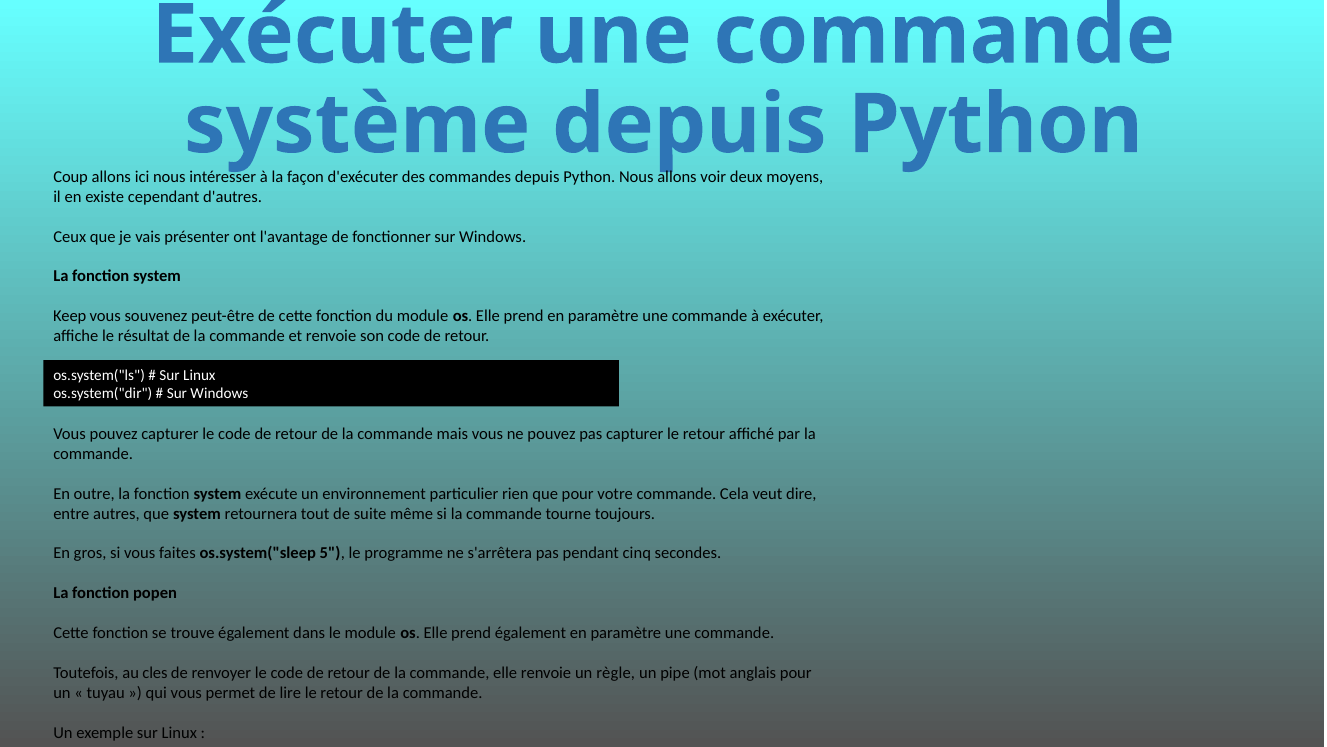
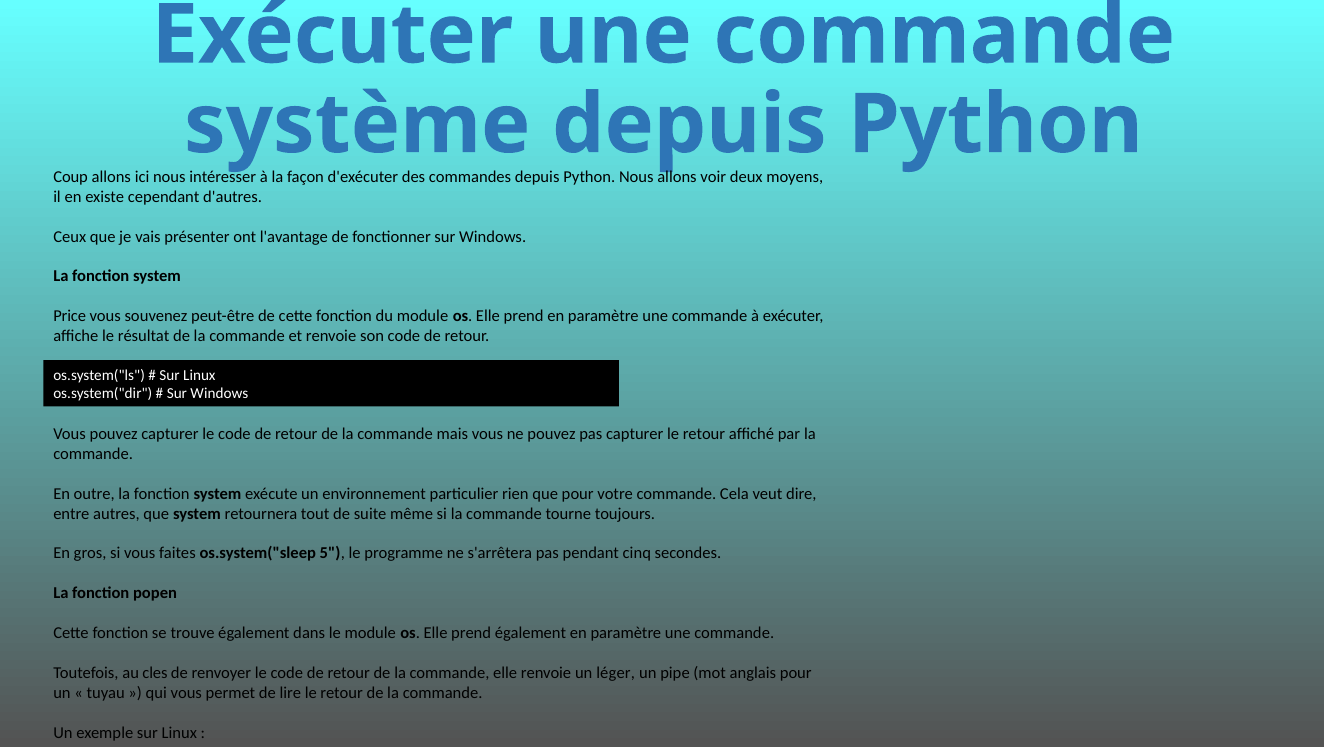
Keep: Keep -> Price (70, 316)
règle: règle -> léger (616, 672)
